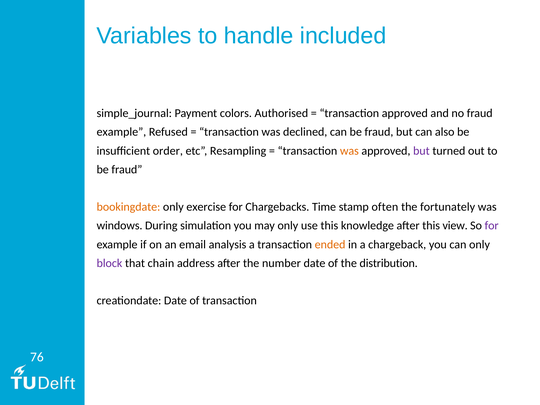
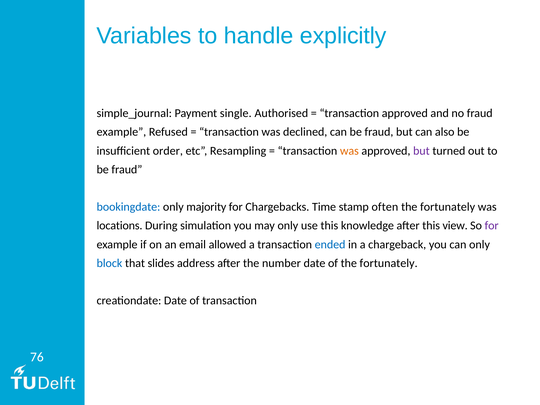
included: included -> explicitly (343, 36)
colors: colors -> single (236, 113)
bookingdate colour: orange -> blue (128, 207)
exercise: exercise -> majority (206, 207)
windows: windows -> locations (120, 226)
analysis: analysis -> allowed (228, 244)
ended colour: orange -> blue (330, 244)
block colour: purple -> blue (109, 263)
chain: chain -> slides (161, 263)
of the distribution: distribution -> fortunately (389, 263)
